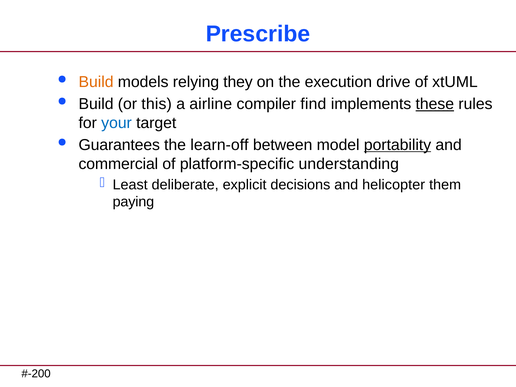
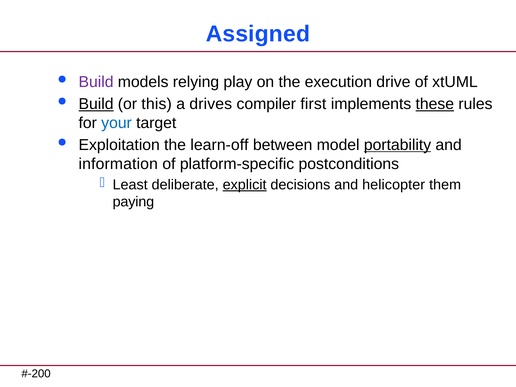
Prescribe: Prescribe -> Assigned (258, 34)
Build colour: orange -> purple (96, 82)
they: they -> play (238, 82)
Build underline: none -> present (96, 104)
airline: airline -> drives (211, 104)
find: find -> first (313, 104)
Guarantees: Guarantees -> Exploitation (119, 145)
commercial: commercial -> information (118, 164)
understanding: understanding -> postconditions (349, 164)
explicit underline: none -> present (245, 185)
